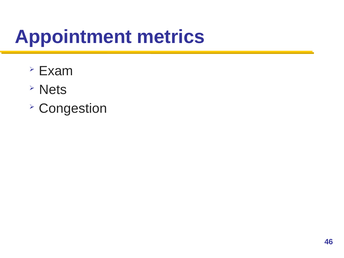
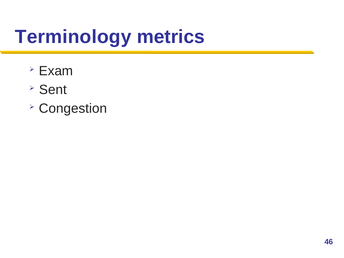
Appointment: Appointment -> Terminology (73, 37)
Nets: Nets -> Sent (53, 90)
